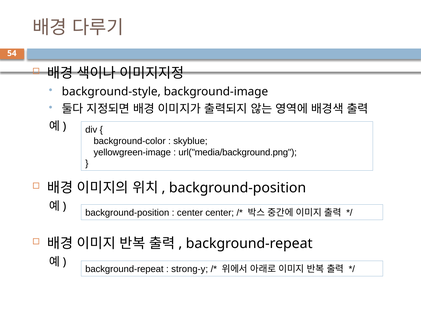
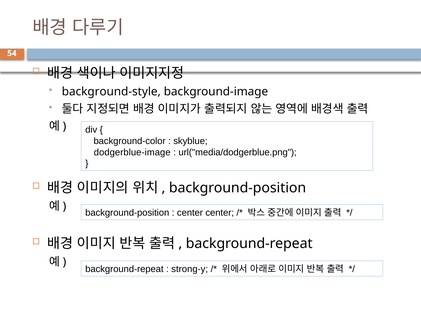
yellowgreen-image: yellowgreen-image -> dodgerblue-image (132, 152)
url("media/background.png: url("media/background.png -> url("media/dodgerblue.png (238, 152)
